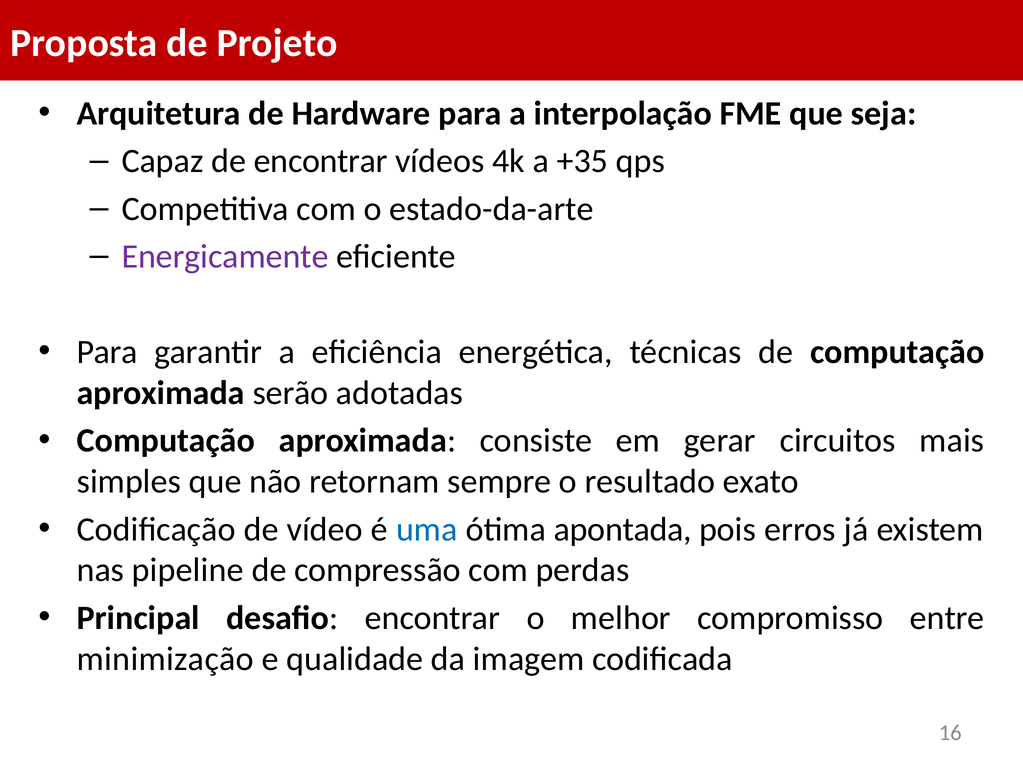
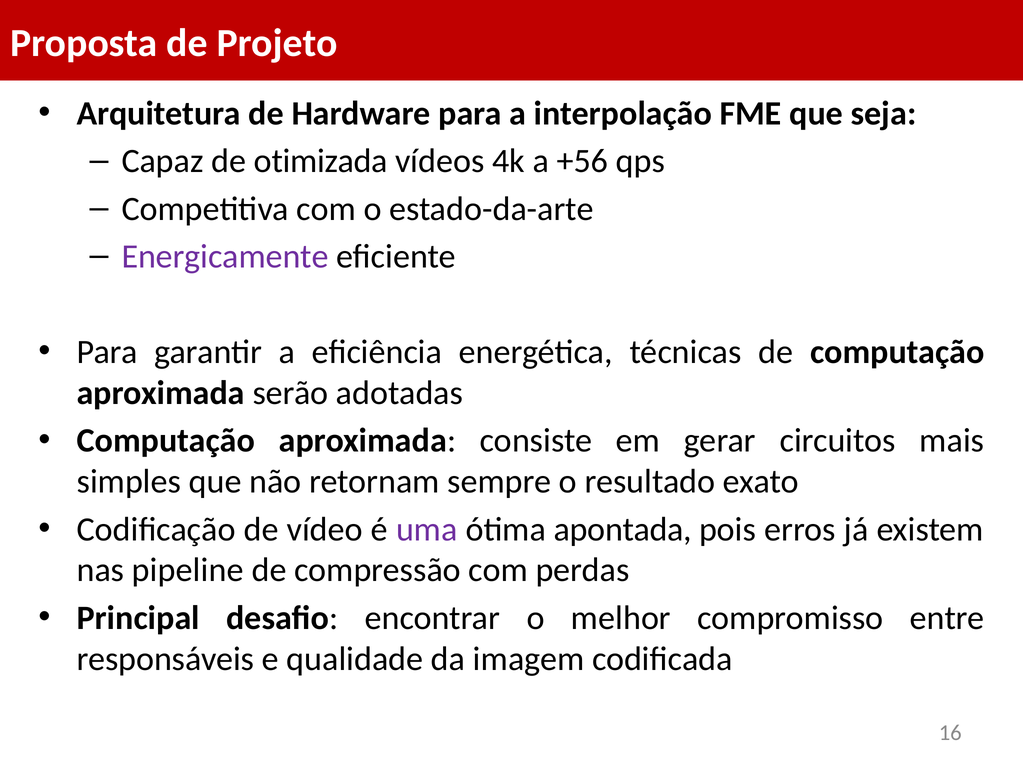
de encontrar: encontrar -> otimizada (321, 161)
+35: +35 -> +56 (582, 161)
uma colour: blue -> purple (427, 529)
minimização: minimização -> responsáveis (165, 659)
